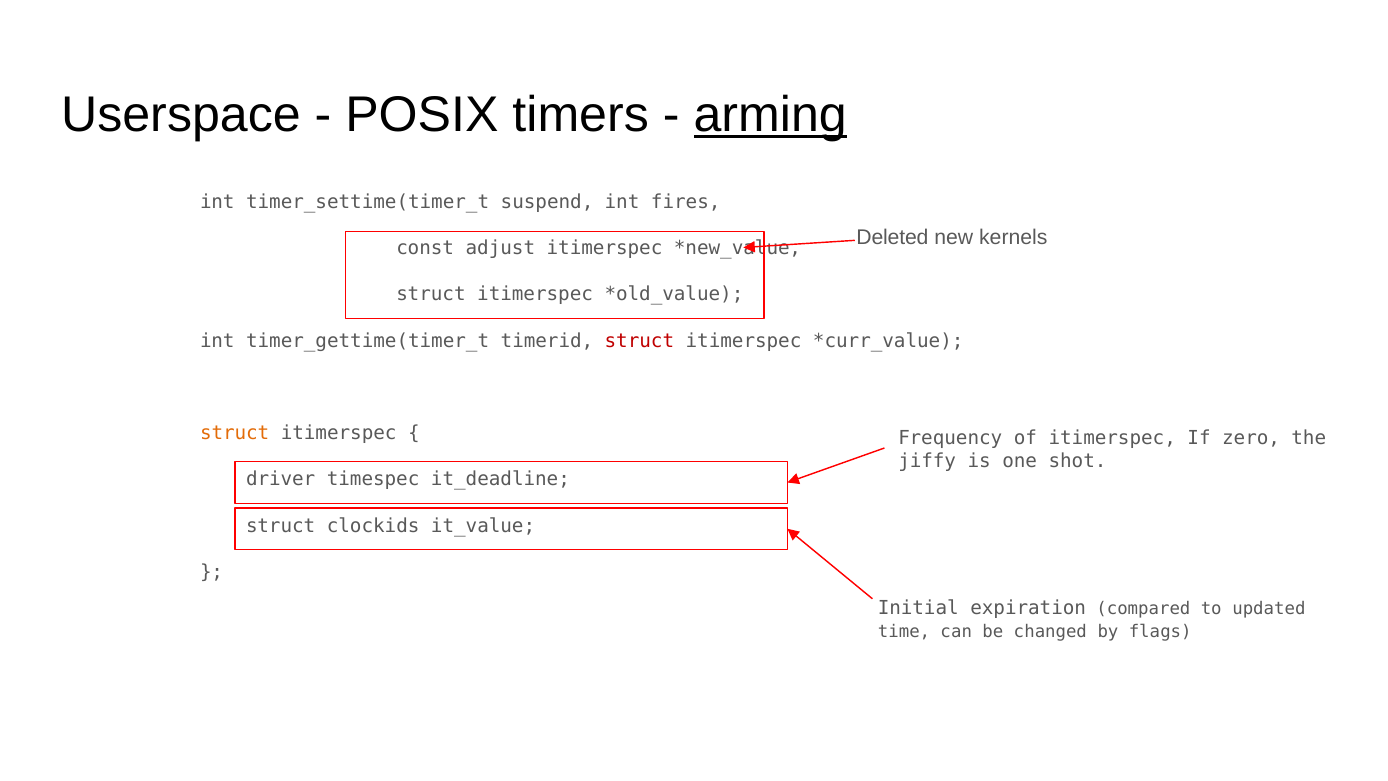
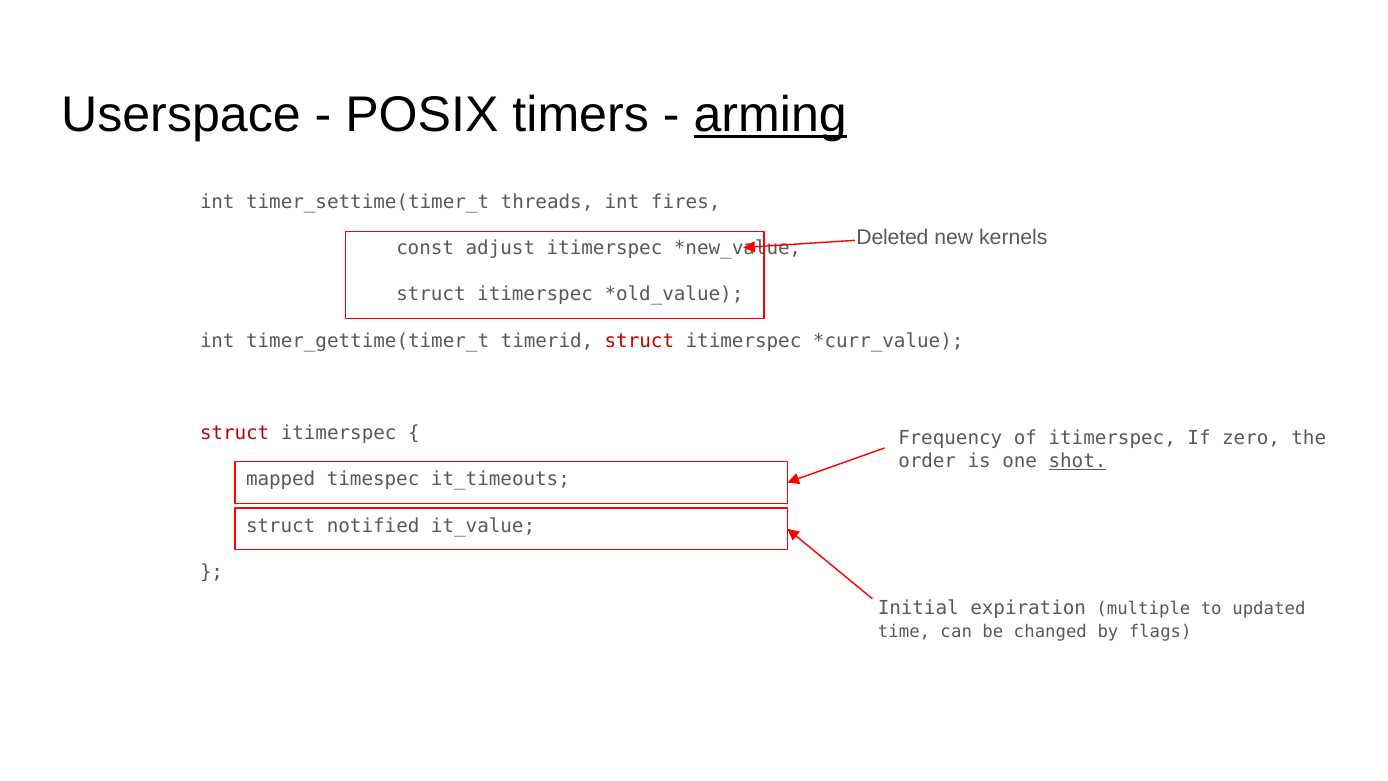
suspend: suspend -> threads (547, 202)
struct colour: orange -> red (235, 433)
jiffy: jiffy -> order (927, 461)
shot underline: none -> present (1078, 461)
driver: driver -> mapped (281, 479)
it_deadline: it_deadline -> it_timeouts (500, 479)
clockids: clockids -> notified (373, 526)
compared: compared -> multiple (1143, 608)
